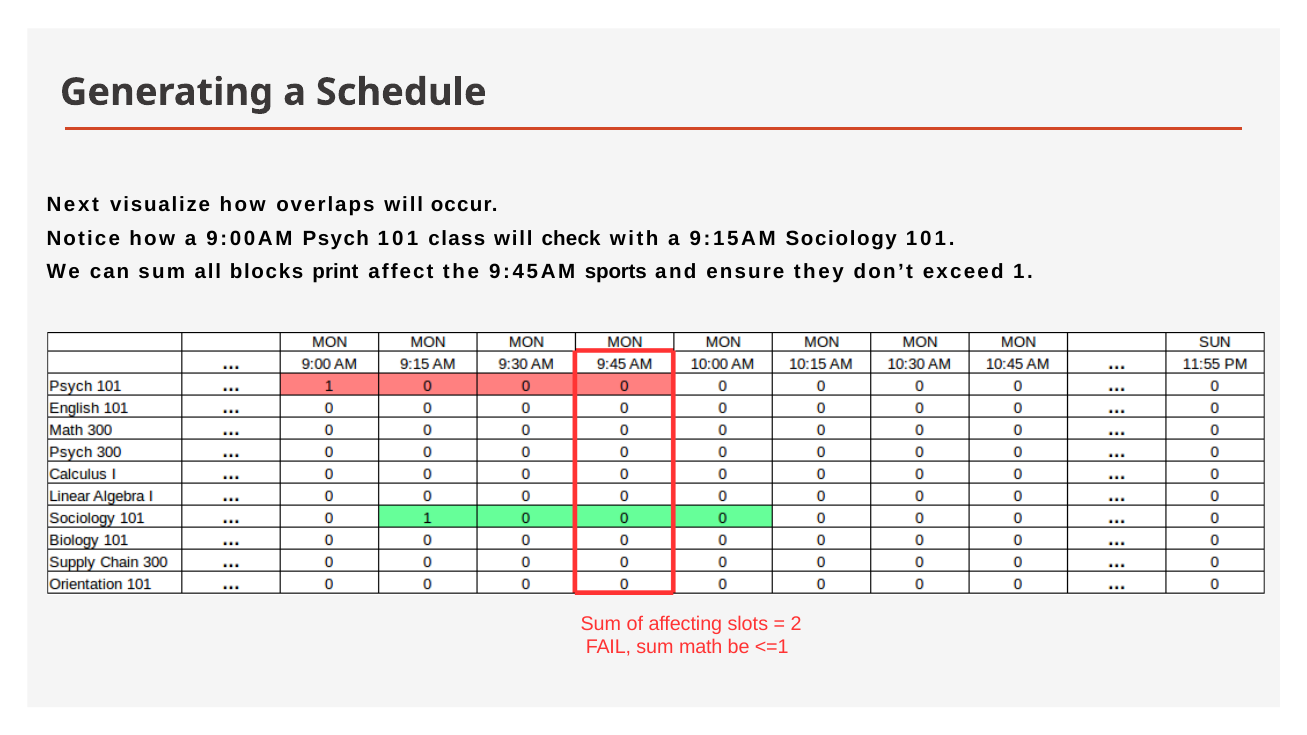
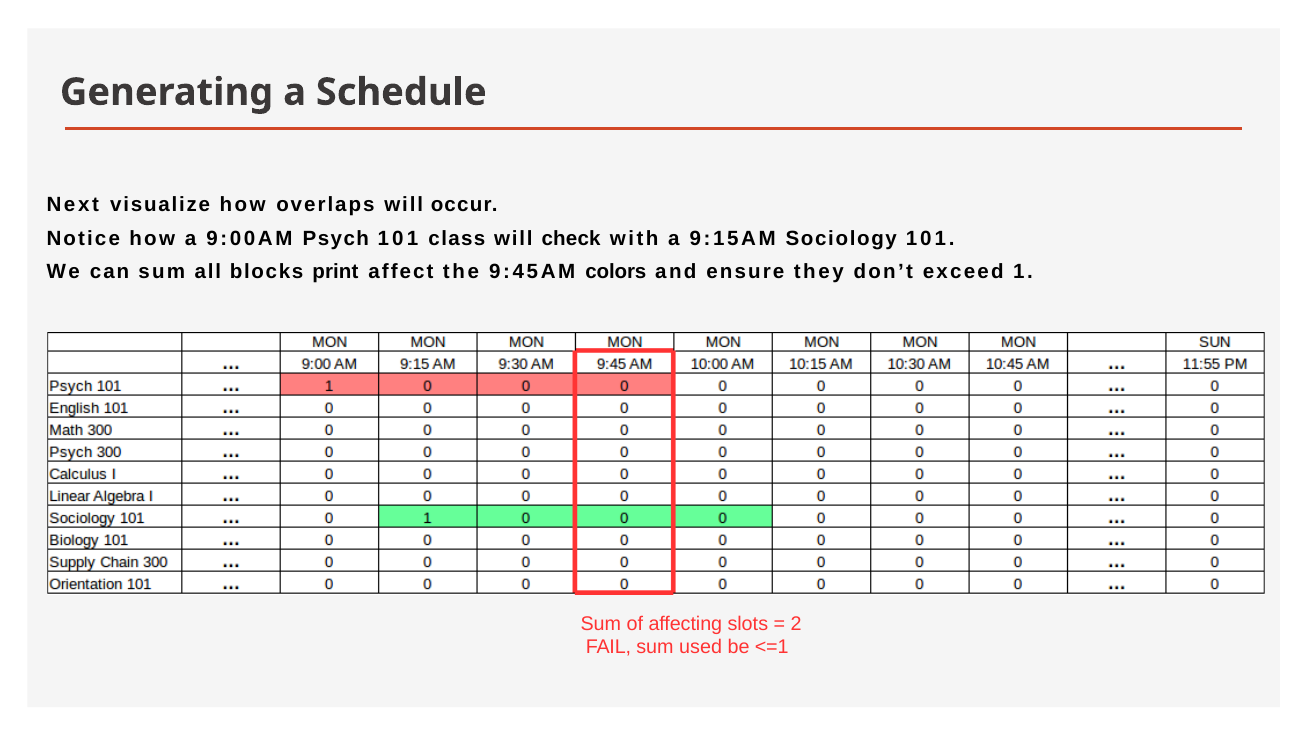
sports: sports -> colors (616, 272)
math: math -> used (701, 647)
